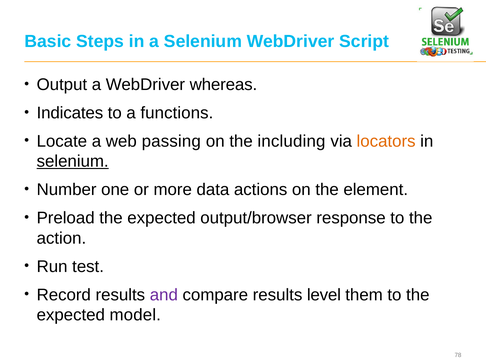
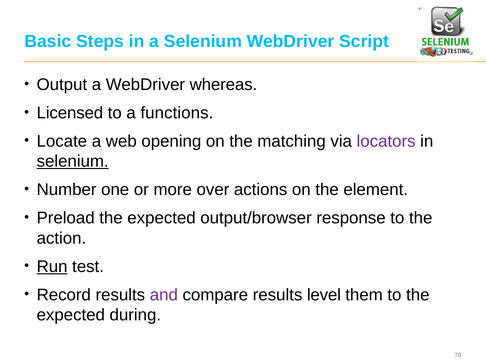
Indicates: Indicates -> Licensed (70, 113)
passing: passing -> opening (171, 141)
including: including -> matching (292, 141)
locators colour: orange -> purple (386, 141)
data: data -> over (213, 190)
Run underline: none -> present (52, 267)
model: model -> during (135, 315)
